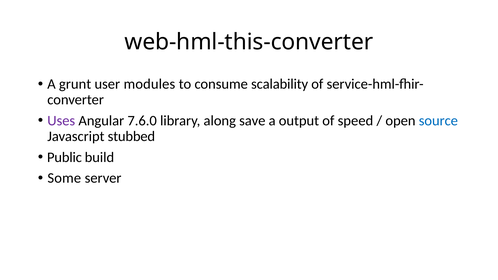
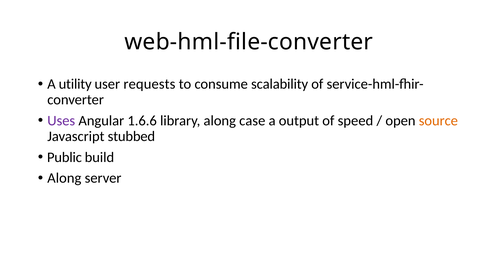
web-hml-this-converter: web-hml-this-converter -> web-hml-file-converter (249, 42)
grunt: grunt -> utility (75, 84)
modules: modules -> requests (149, 84)
7.6.0: 7.6.0 -> 1.6.6 (142, 121)
save: save -> case (252, 121)
source colour: blue -> orange (438, 121)
Some: Some -> Along (64, 178)
